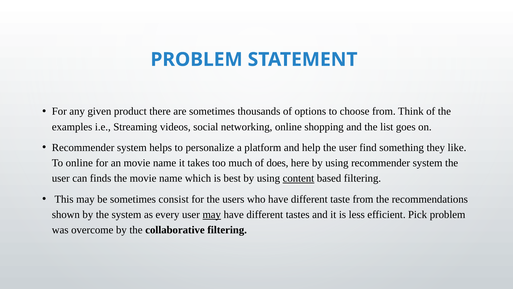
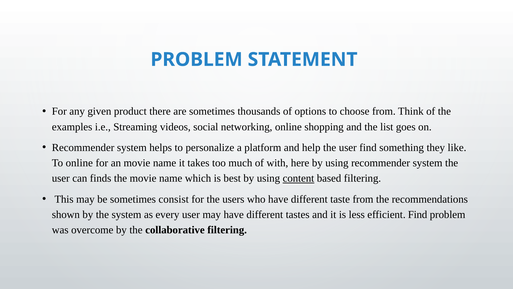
does: does -> with (277, 163)
may underline: present -> none (212, 214)
efficient Pick: Pick -> Find (418, 214)
